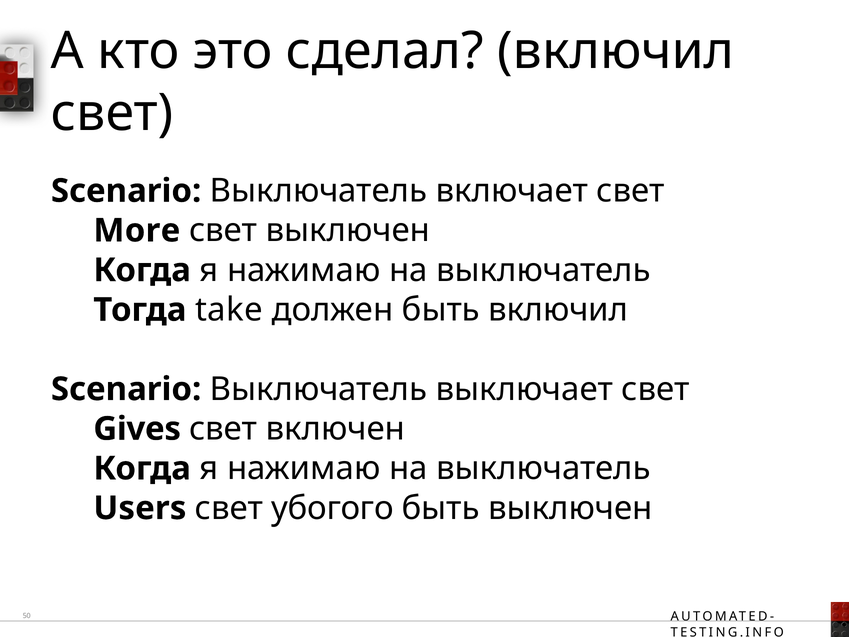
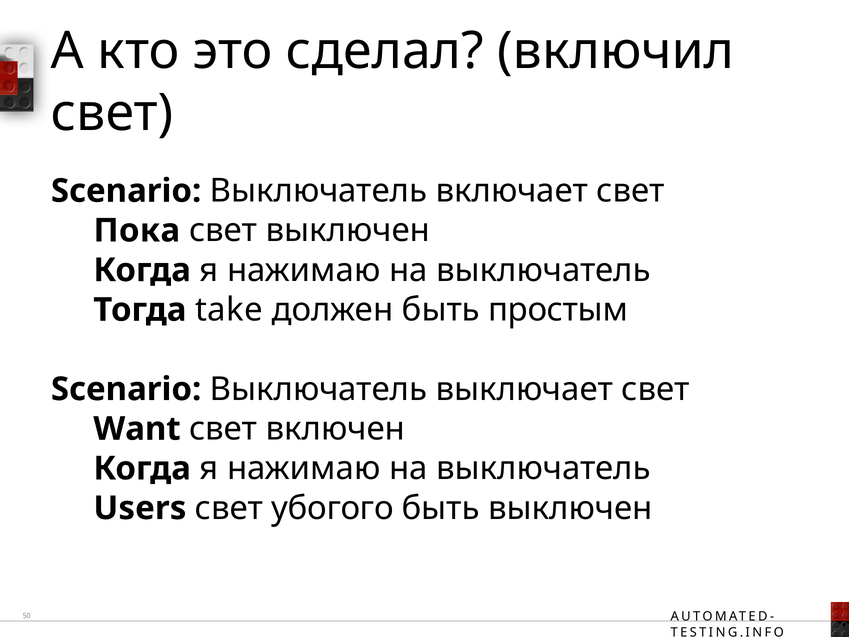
More: More -> Пока (137, 230)
быть включил: включил -> простым (558, 310)
Gives: Gives -> Want (137, 429)
